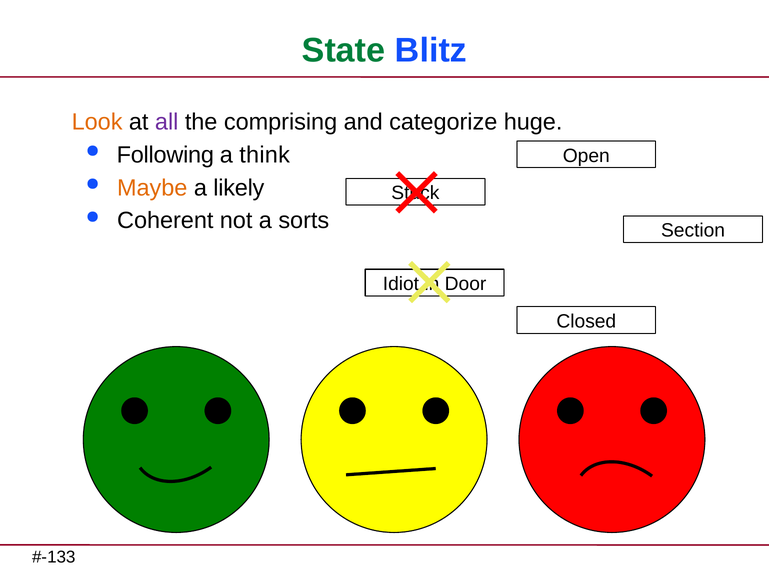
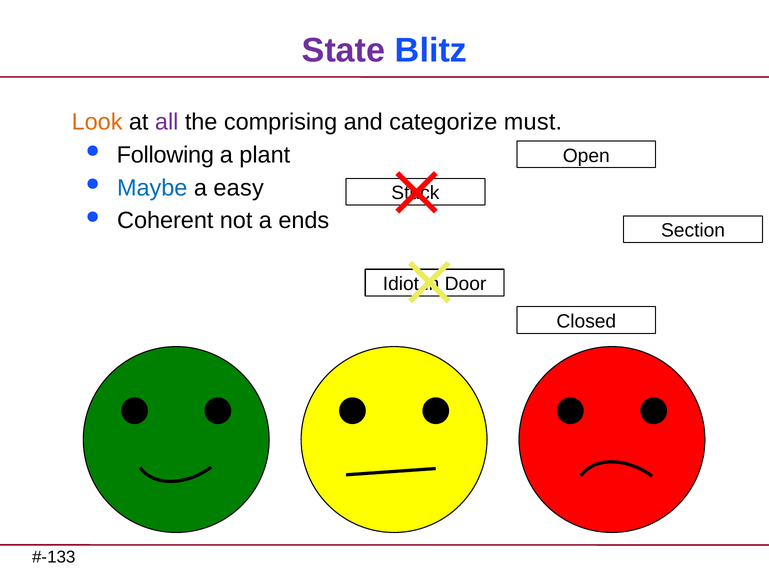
State colour: green -> purple (344, 50)
huge: huge -> must (533, 122)
think: think -> plant (265, 155)
Maybe colour: orange -> blue (152, 188)
likely: likely -> easy (239, 188)
sorts: sorts -> ends (304, 221)
